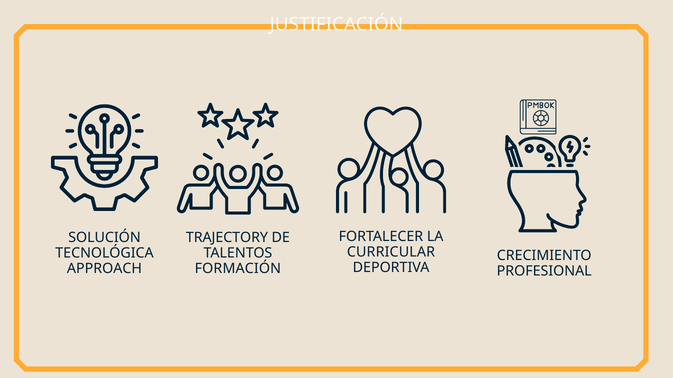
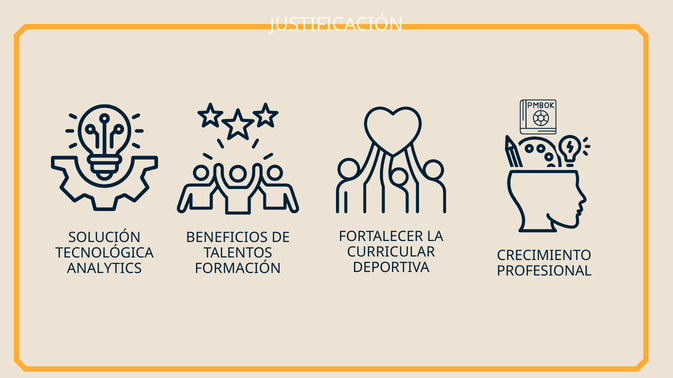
TRAJECTORY: TRAJECTORY -> BENEFICIOS (227, 238)
APPROACH: APPROACH -> ANALYTICS (104, 269)
